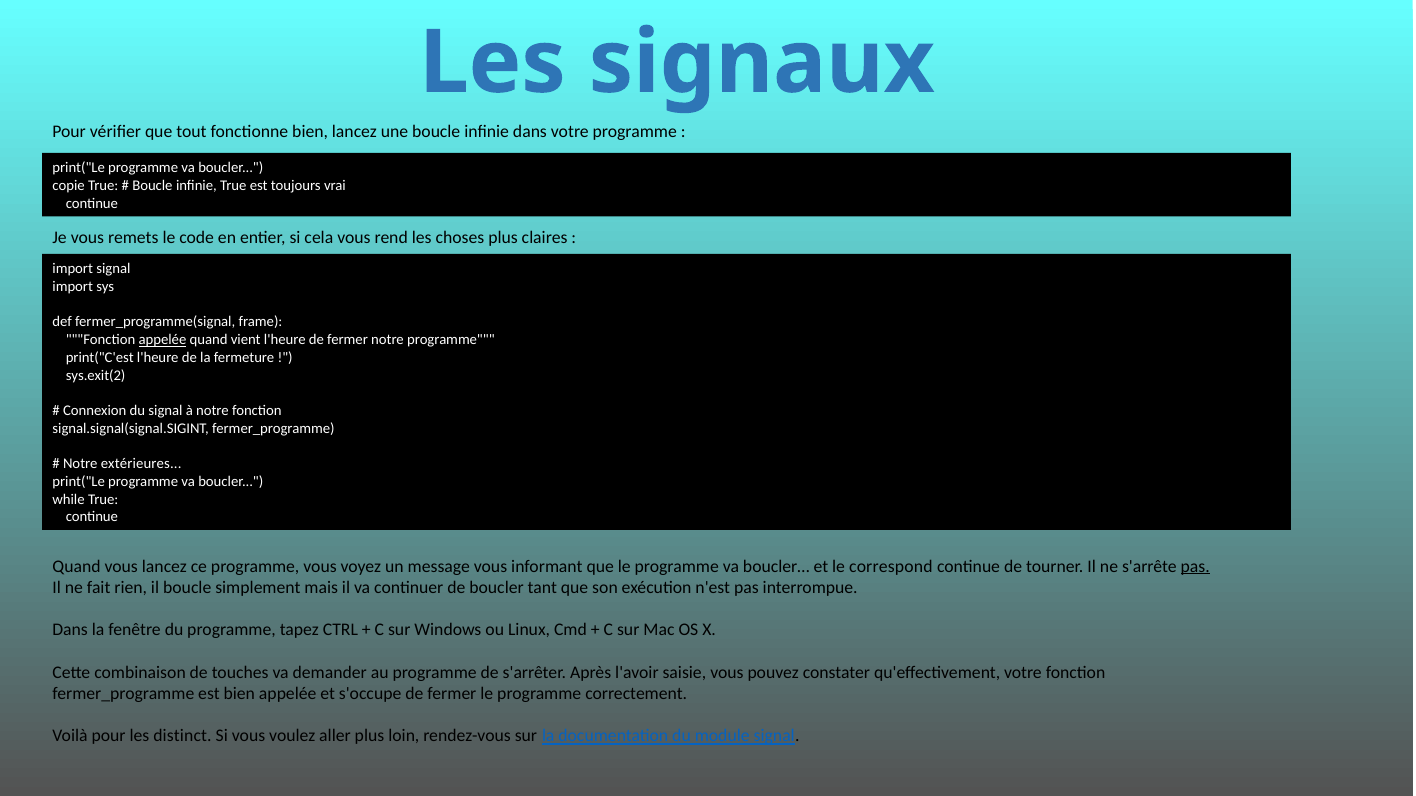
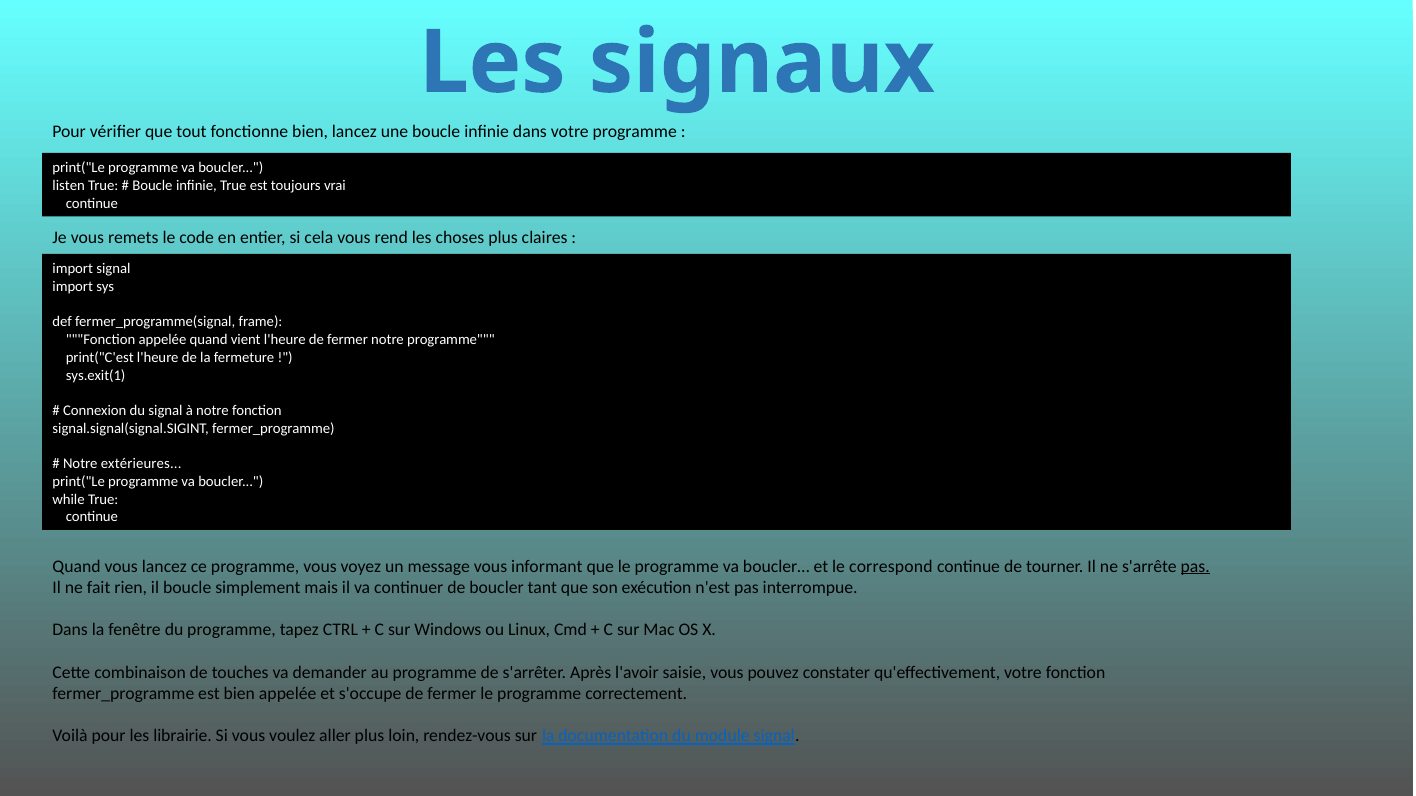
copie: copie -> listen (69, 186)
appelée underline: present -> none (162, 340)
sys.exit(2: sys.exit(2 -> sys.exit(1 (96, 375)
distinct: distinct -> librairie (183, 737)
